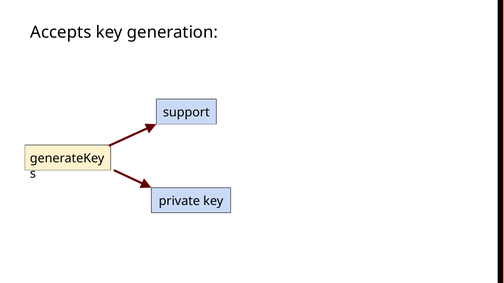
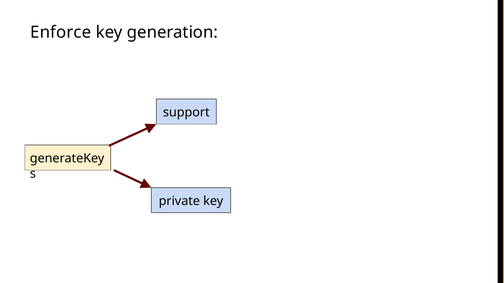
Accepts: Accepts -> Enforce (61, 32)
